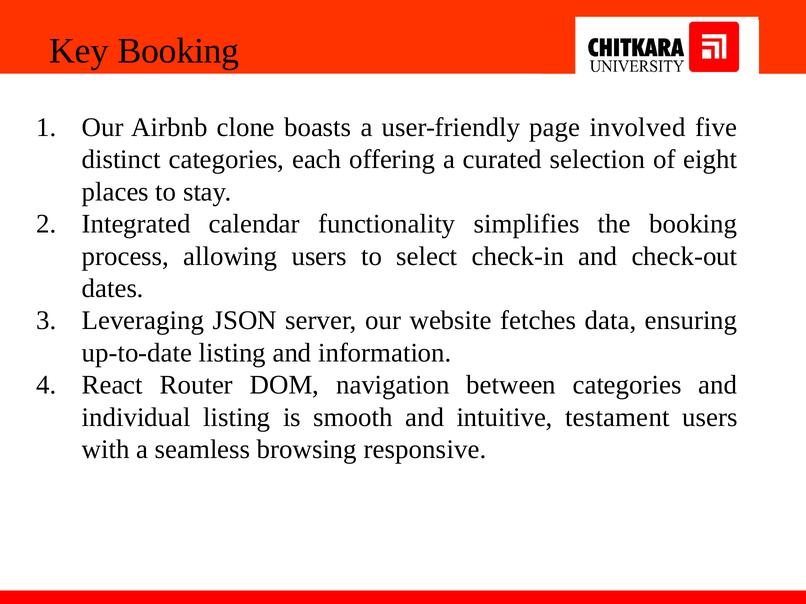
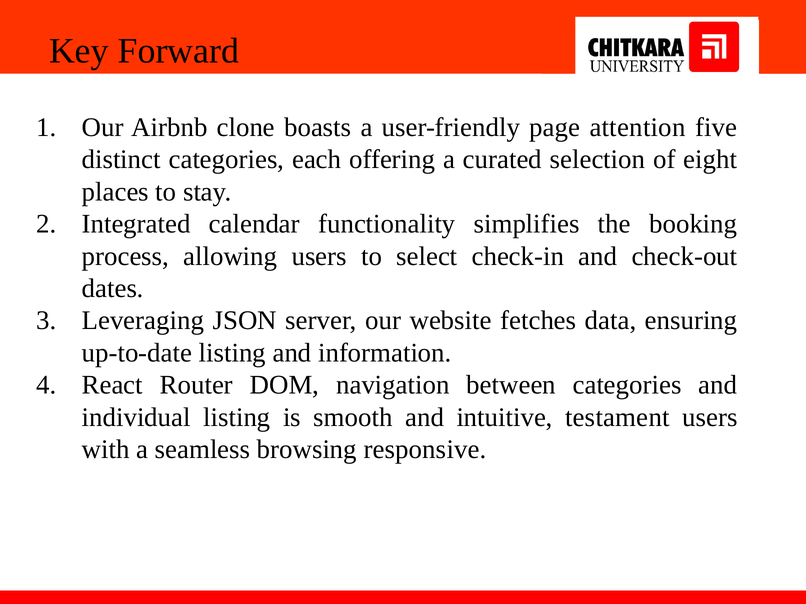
Key Booking: Booking -> Forward (178, 51)
involved: involved -> attention (638, 127)
